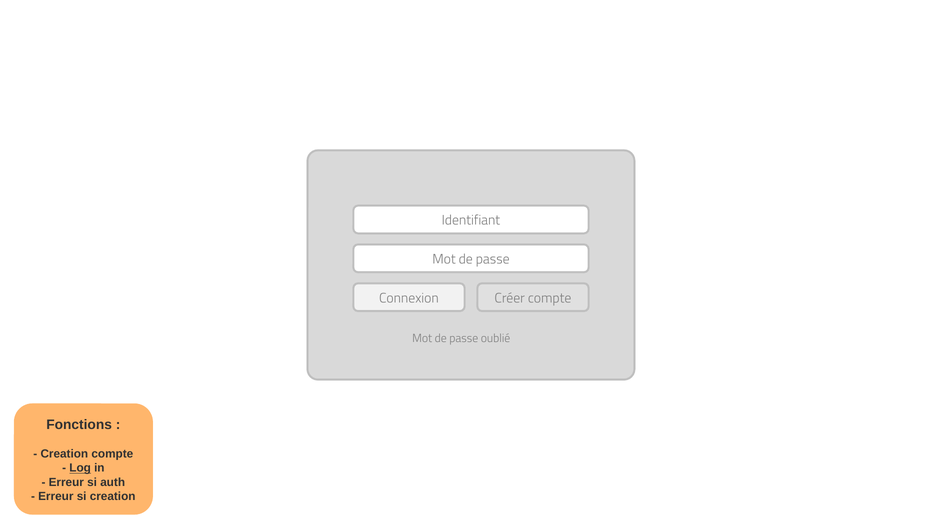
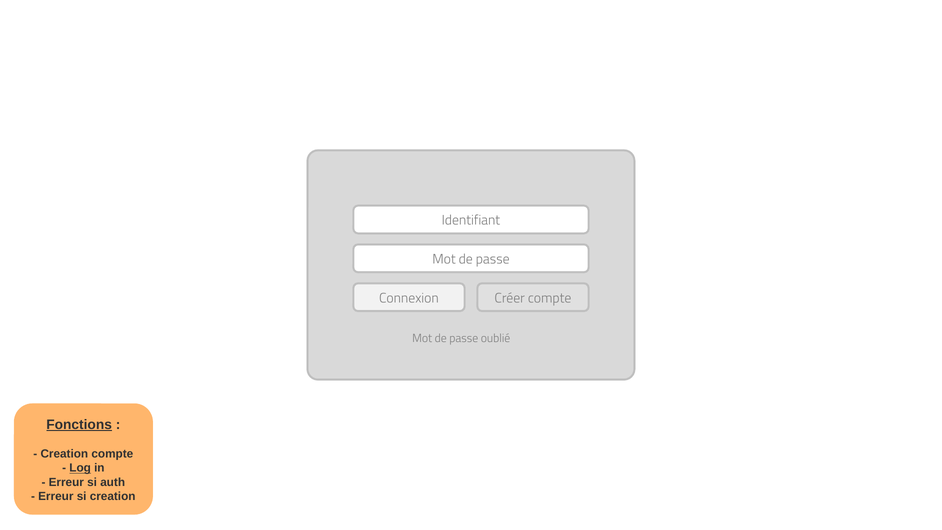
Fonctions underline: none -> present (79, 425)
